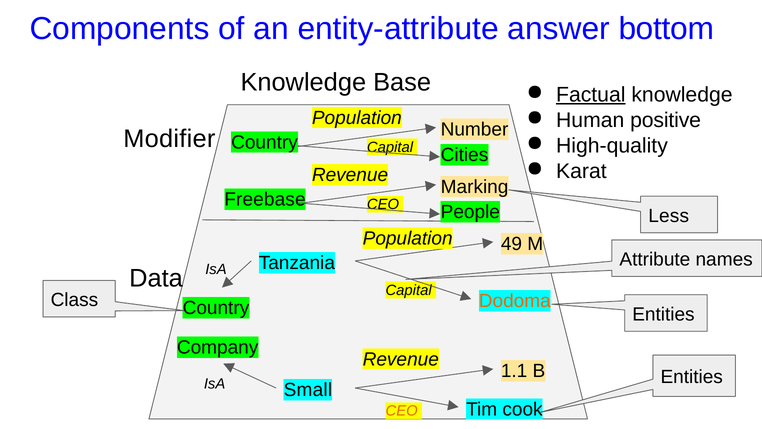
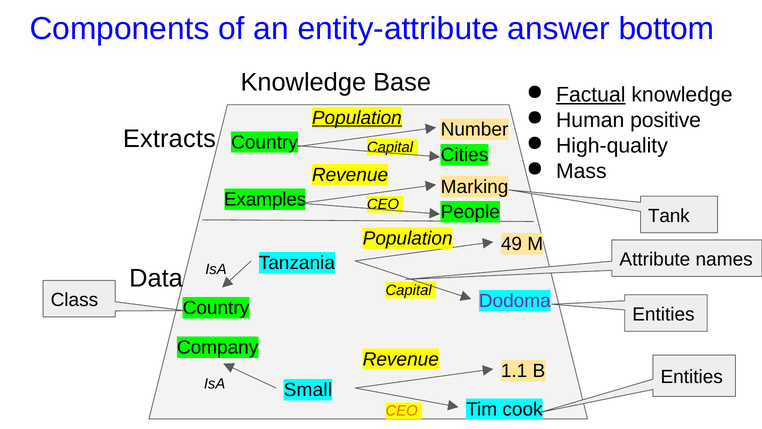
Population underline: none -> present (357, 118)
Modifier: Modifier -> Extracts (169, 139)
Karat: Karat -> Mass (581, 171)
Freebase: Freebase -> Examples (265, 199)
Less: Less -> Tank (669, 216)
Dodoma colour: orange -> purple (515, 301)
